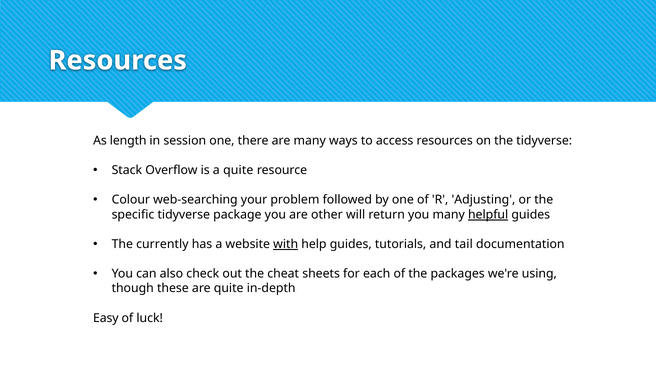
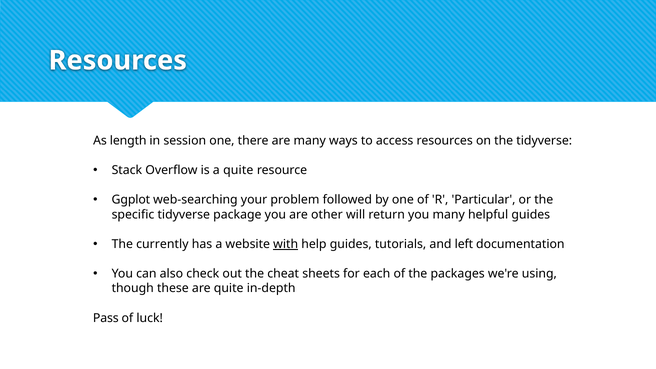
Colour: Colour -> Ggplot (131, 200)
Adjusting: Adjusting -> Particular (484, 200)
helpful underline: present -> none (488, 215)
tail: tail -> left (464, 244)
Easy: Easy -> Pass (106, 318)
